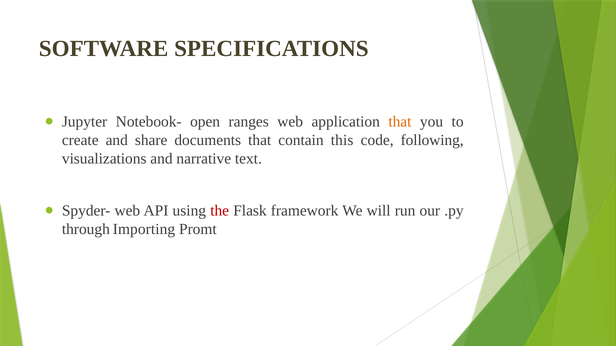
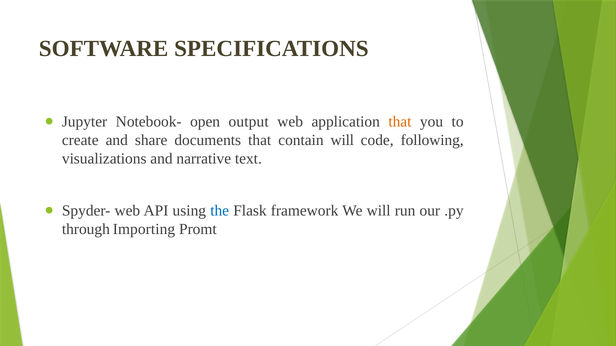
ranges: ranges -> output (249, 122)
contain this: this -> will (342, 140)
the colour: red -> blue (220, 211)
